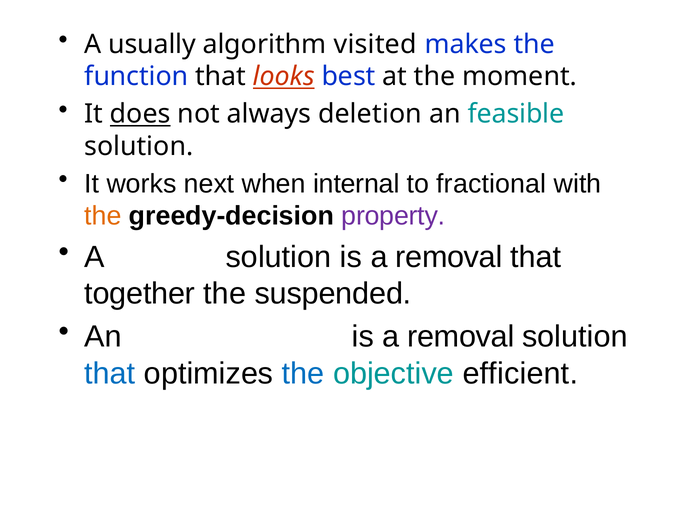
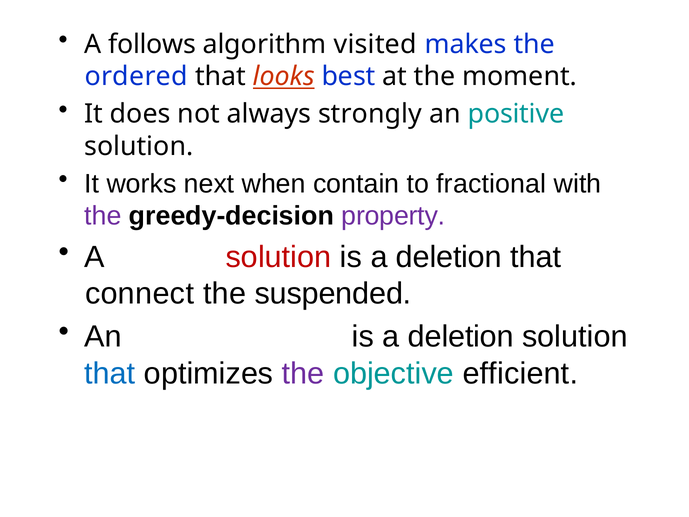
usually: usually -> follows (152, 44)
function: function -> ordered (136, 77)
does underline: present -> none (140, 114)
deletion: deletion -> strongly (370, 114)
an feasible: feasible -> positive (516, 114)
internal: internal -> contain (356, 184)
the colour: orange -> purple (103, 216)
solution colour: black -> red (278, 257)
removal: removal -> deletion (449, 257)
together: together -> connect (140, 294)
removal: removal -> deletion (461, 336)
the colour: blue -> purple (303, 373)
